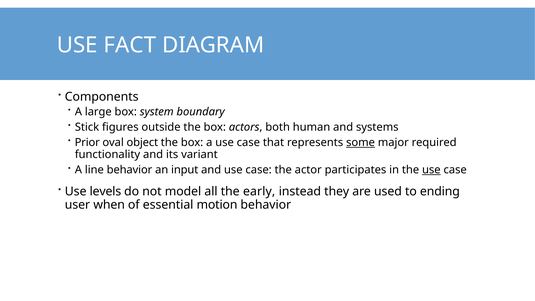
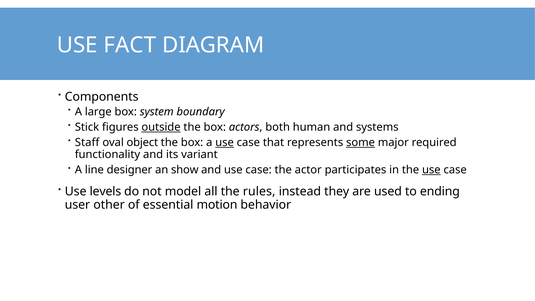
outside underline: none -> present (161, 127)
Prior: Prior -> Staff (87, 142)
use underline: none -> present (225, 142)
line behavior: behavior -> designer (129, 170)
input: input -> show (185, 170)
early: early -> rules (259, 191)
when: when -> other (109, 205)
